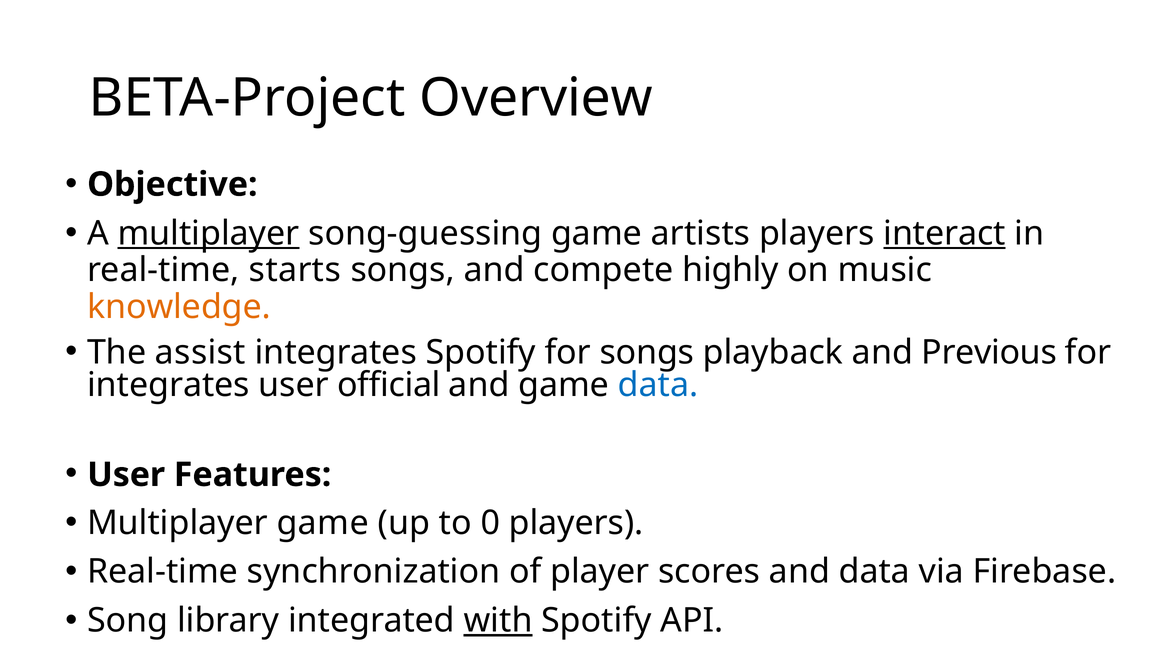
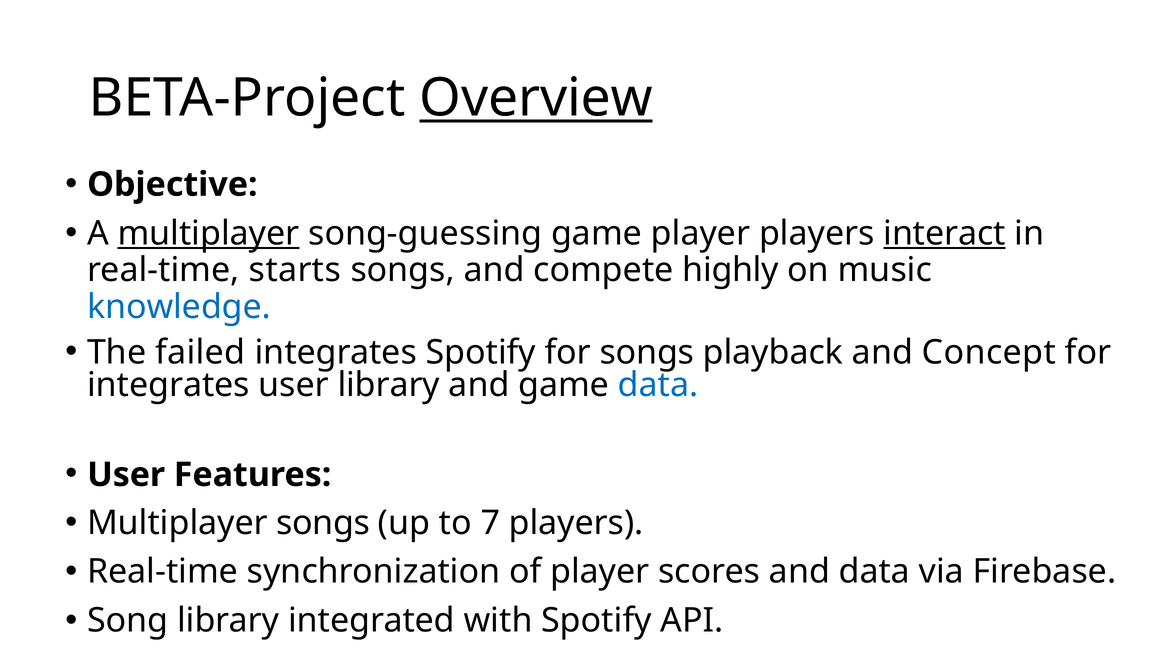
Overview underline: none -> present (536, 98)
game artists: artists -> player (701, 233)
knowledge colour: orange -> blue (179, 307)
assist: assist -> failed (200, 352)
Previous: Previous -> Concept (989, 352)
user official: official -> library (389, 385)
Multiplayer game: game -> songs (323, 522)
0: 0 -> 7 (490, 522)
with underline: present -> none (498, 620)
